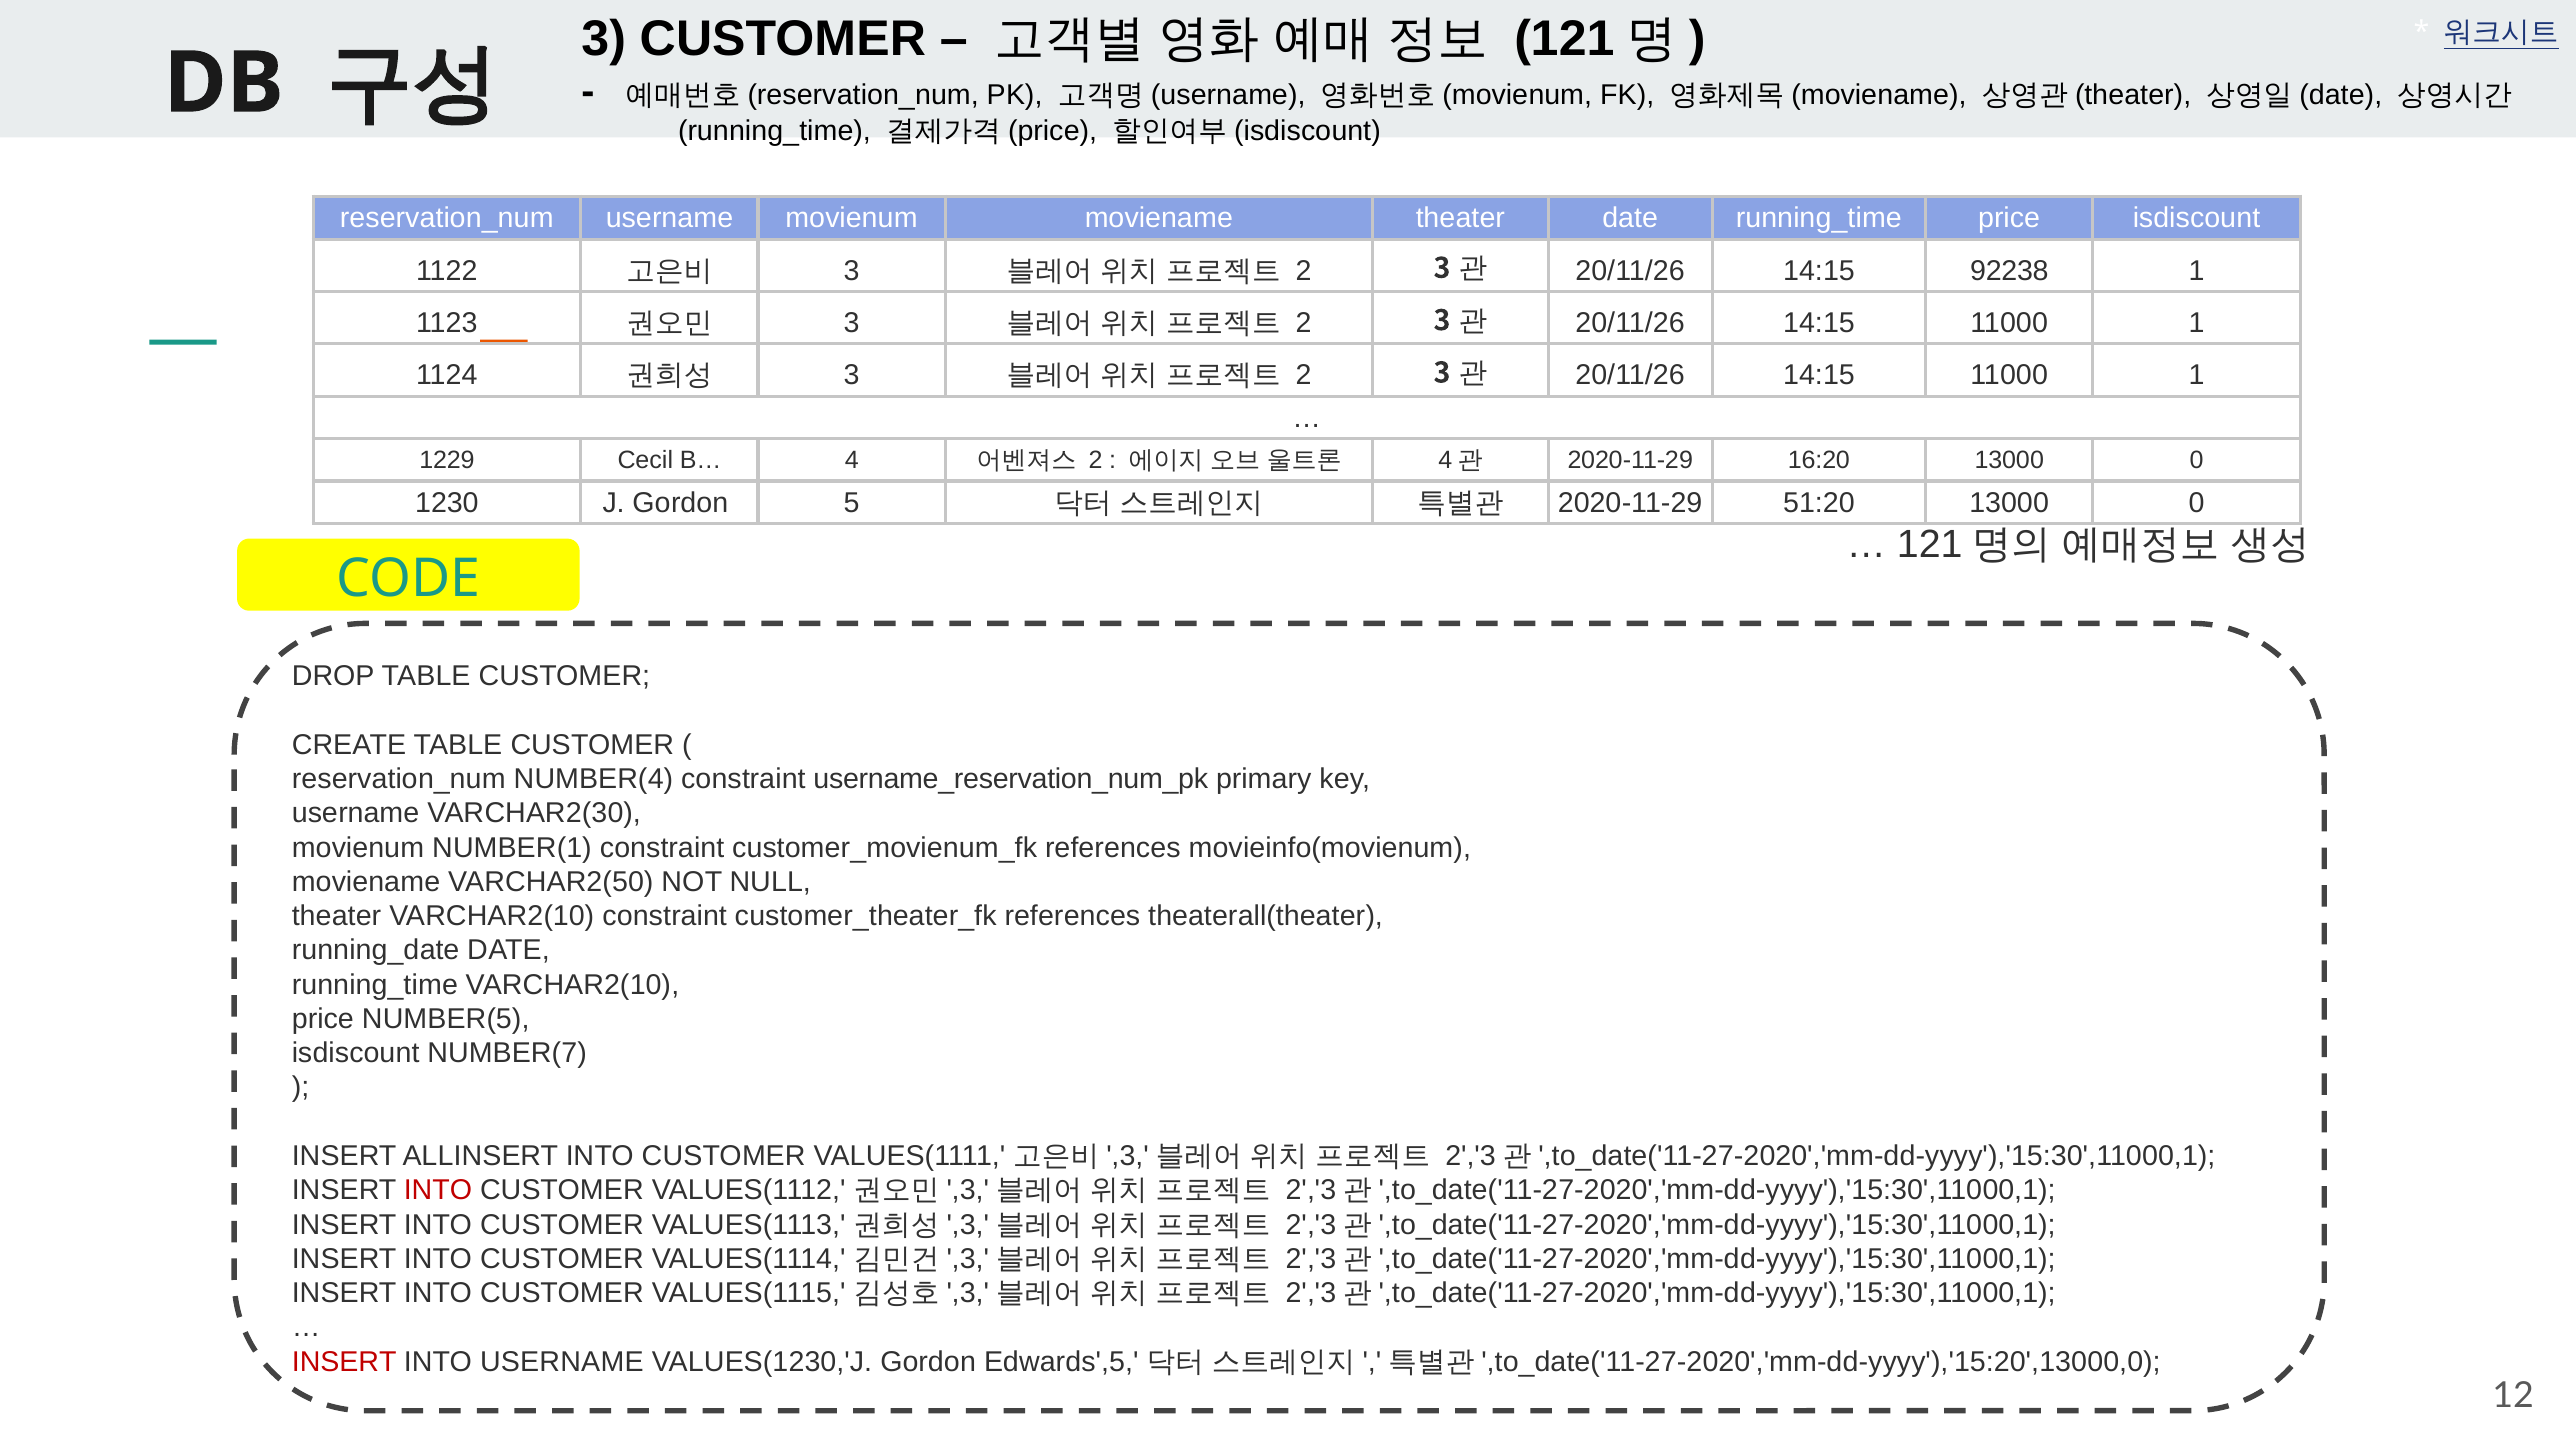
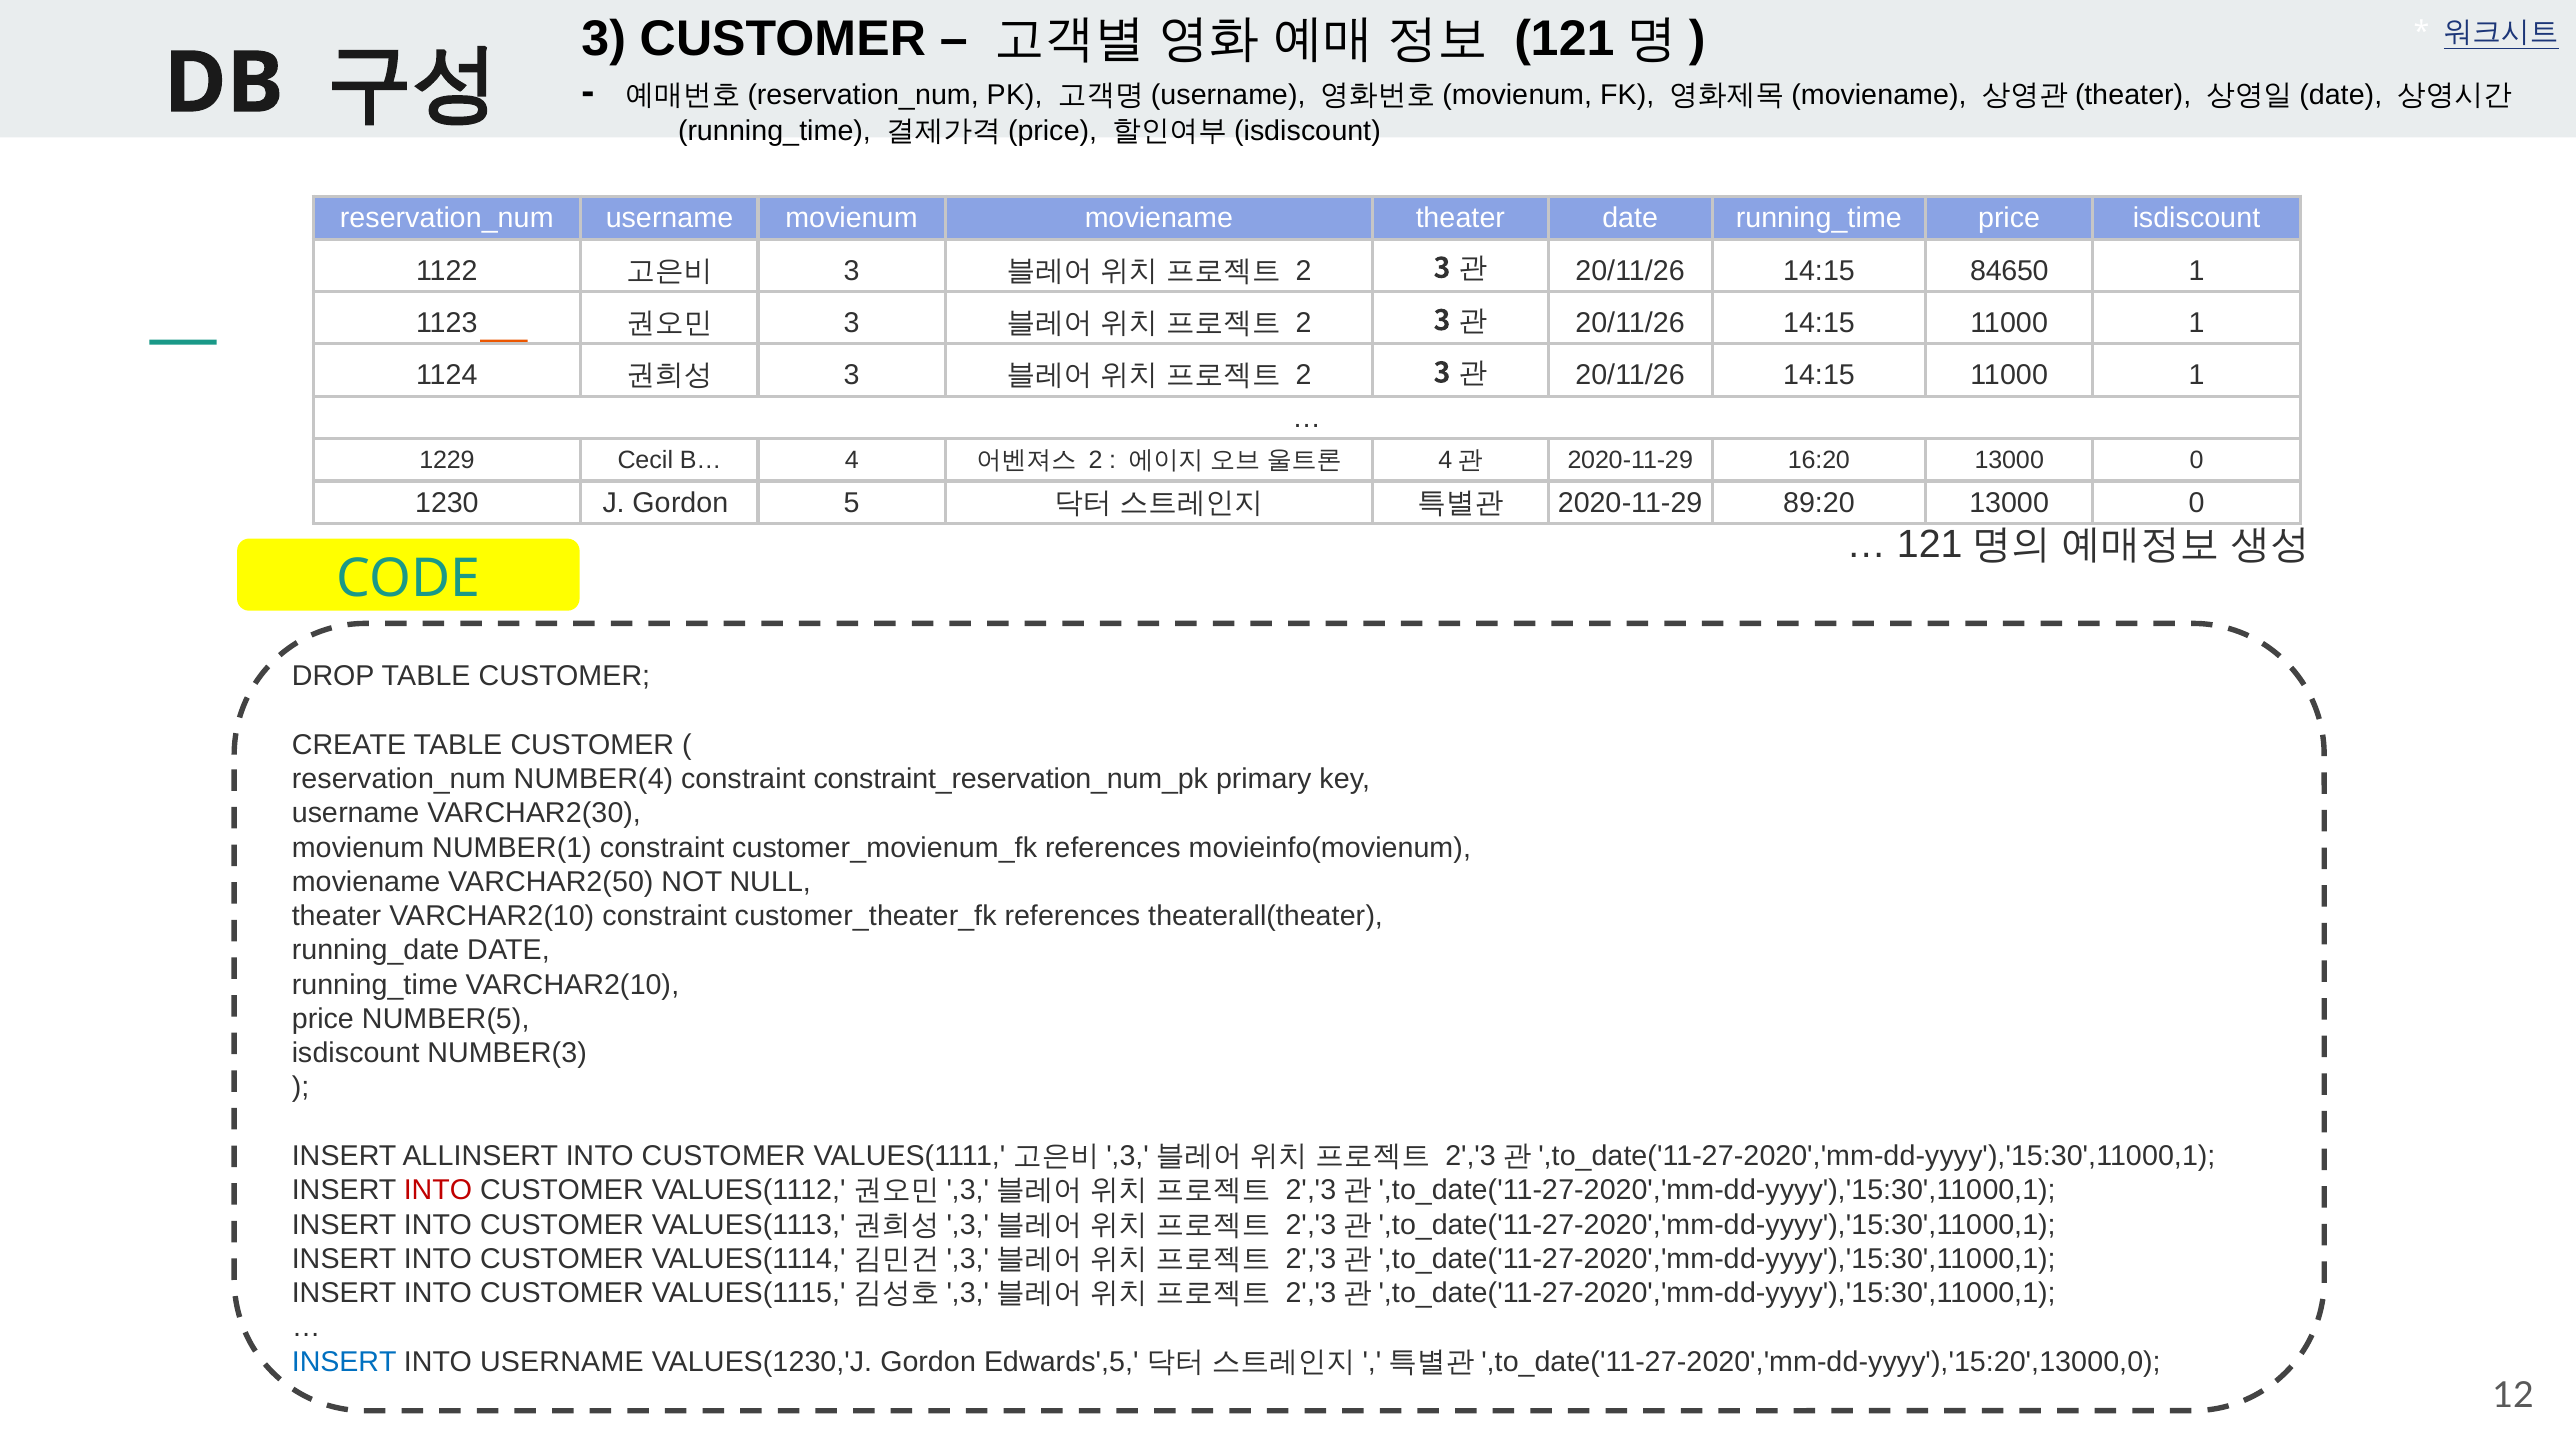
92238: 92238 -> 84650 (2009, 271)
51:20: 51:20 -> 89:20 (1819, 503)
username_reservation_num_pk: username_reservation_num_pk -> constraint_reservation_num_pk (1011, 779)
NUMBER(7: NUMBER(7 -> NUMBER(3 (507, 1053)
INSERT colour: red -> blue (344, 1362)
